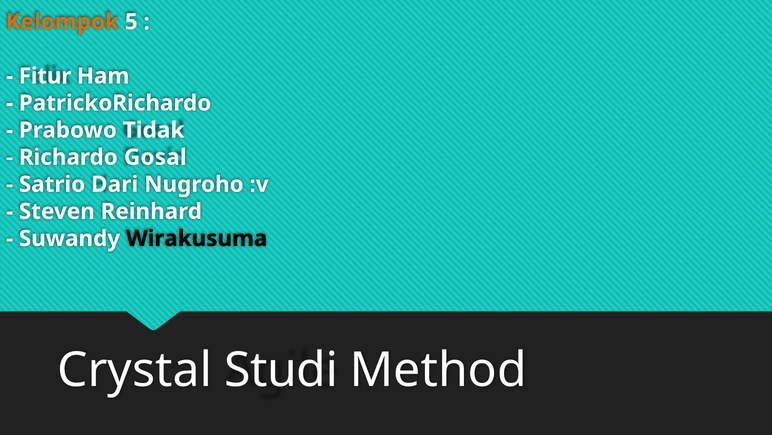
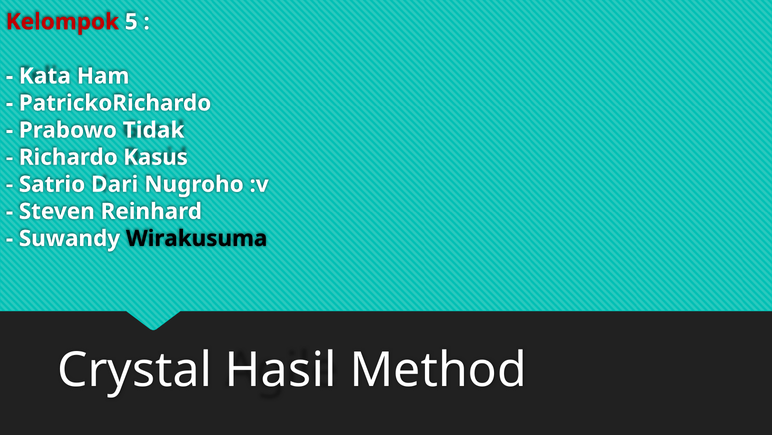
Kelompok colour: orange -> red (62, 22)
Fitur: Fitur -> Kata (45, 76)
Gosal: Gosal -> Kasus (156, 157)
Studi: Studi -> Hasil (281, 370)
